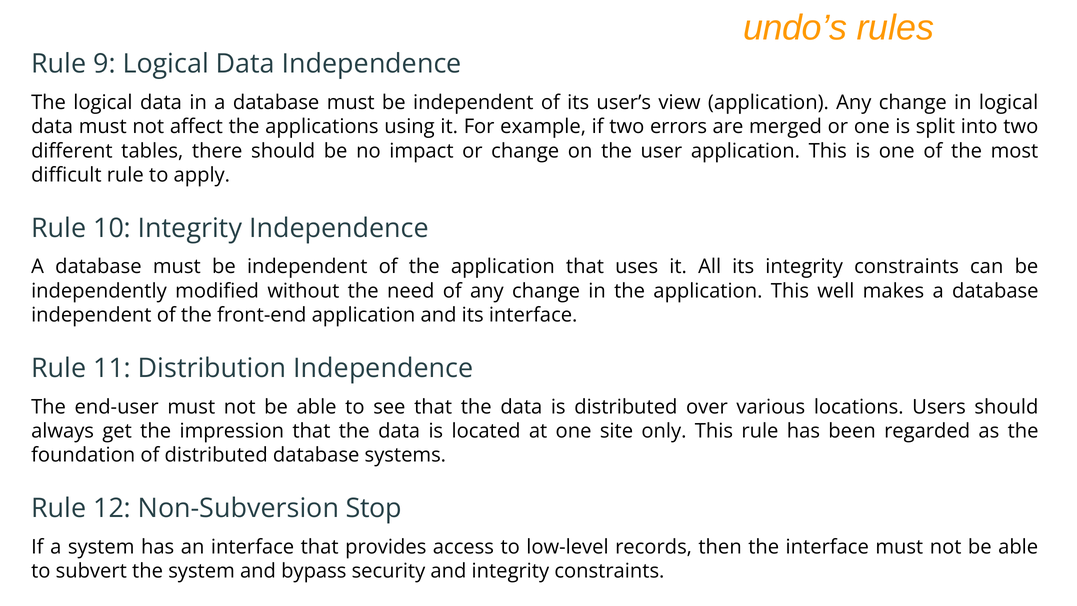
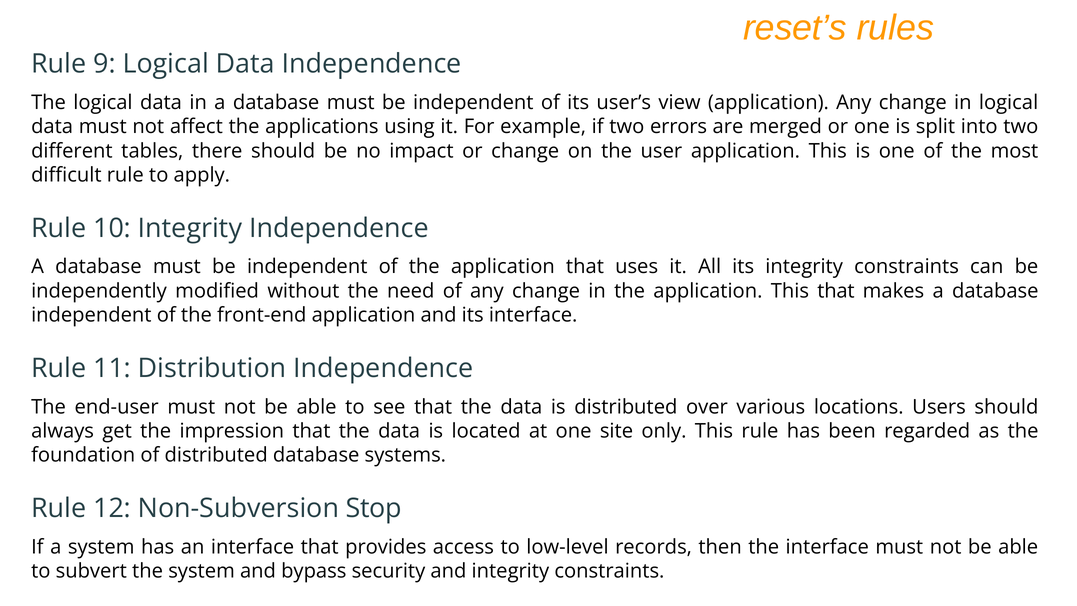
undo’s: undo’s -> reset’s (795, 28)
This well: well -> that (836, 291)
